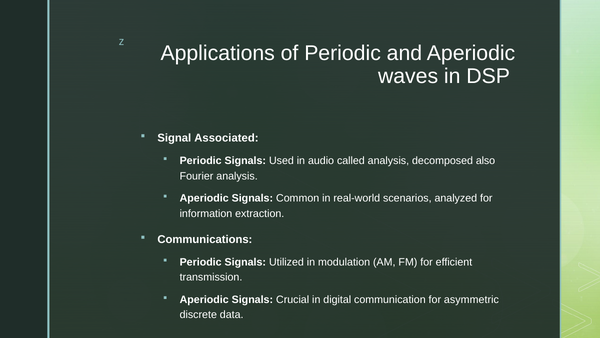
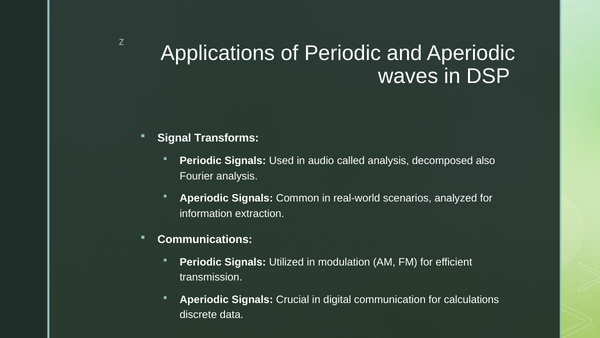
Associated: Associated -> Transforms (227, 138)
asymmetric: asymmetric -> calculations (471, 299)
